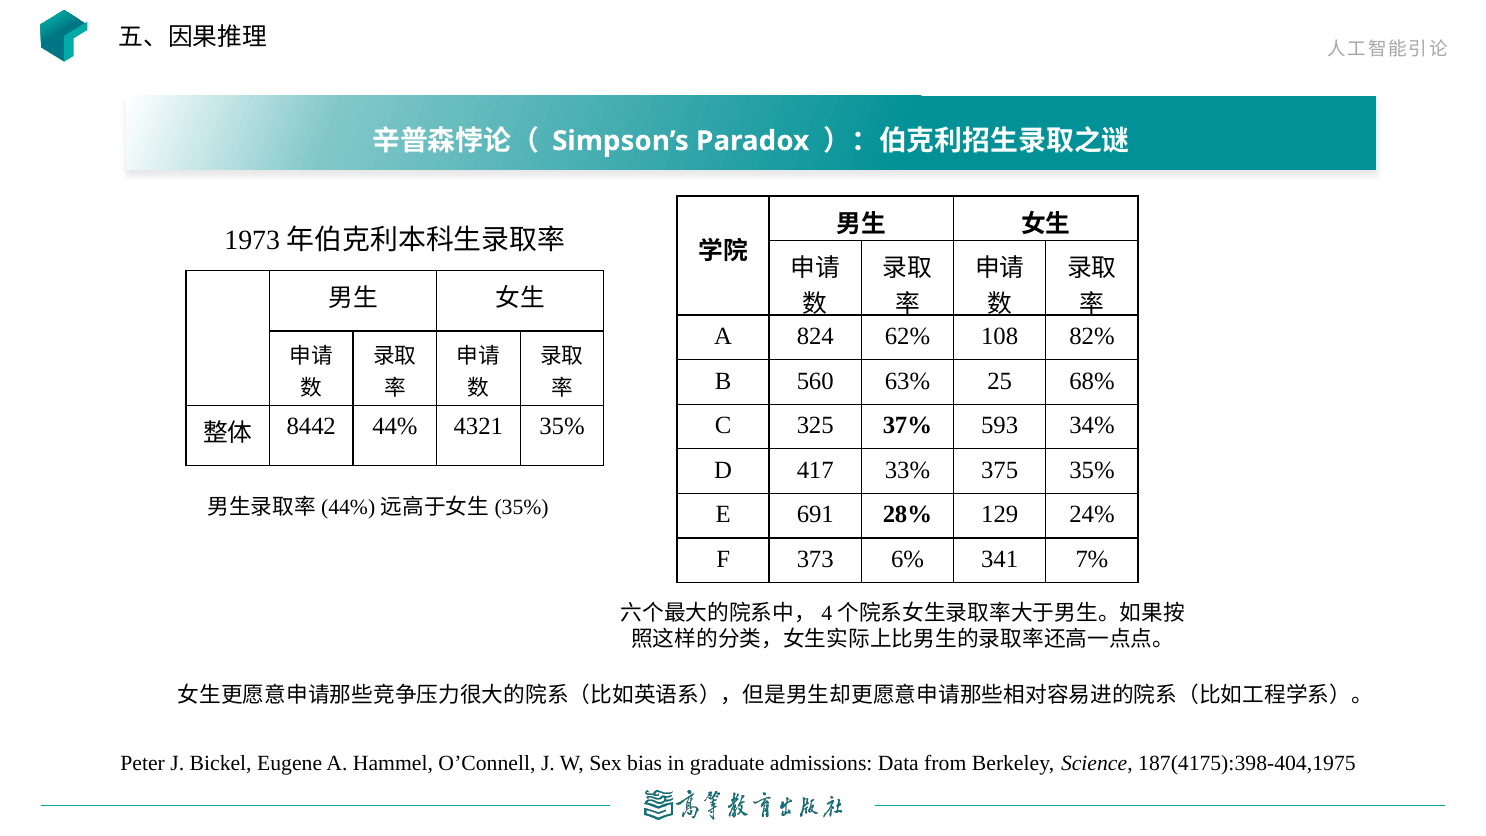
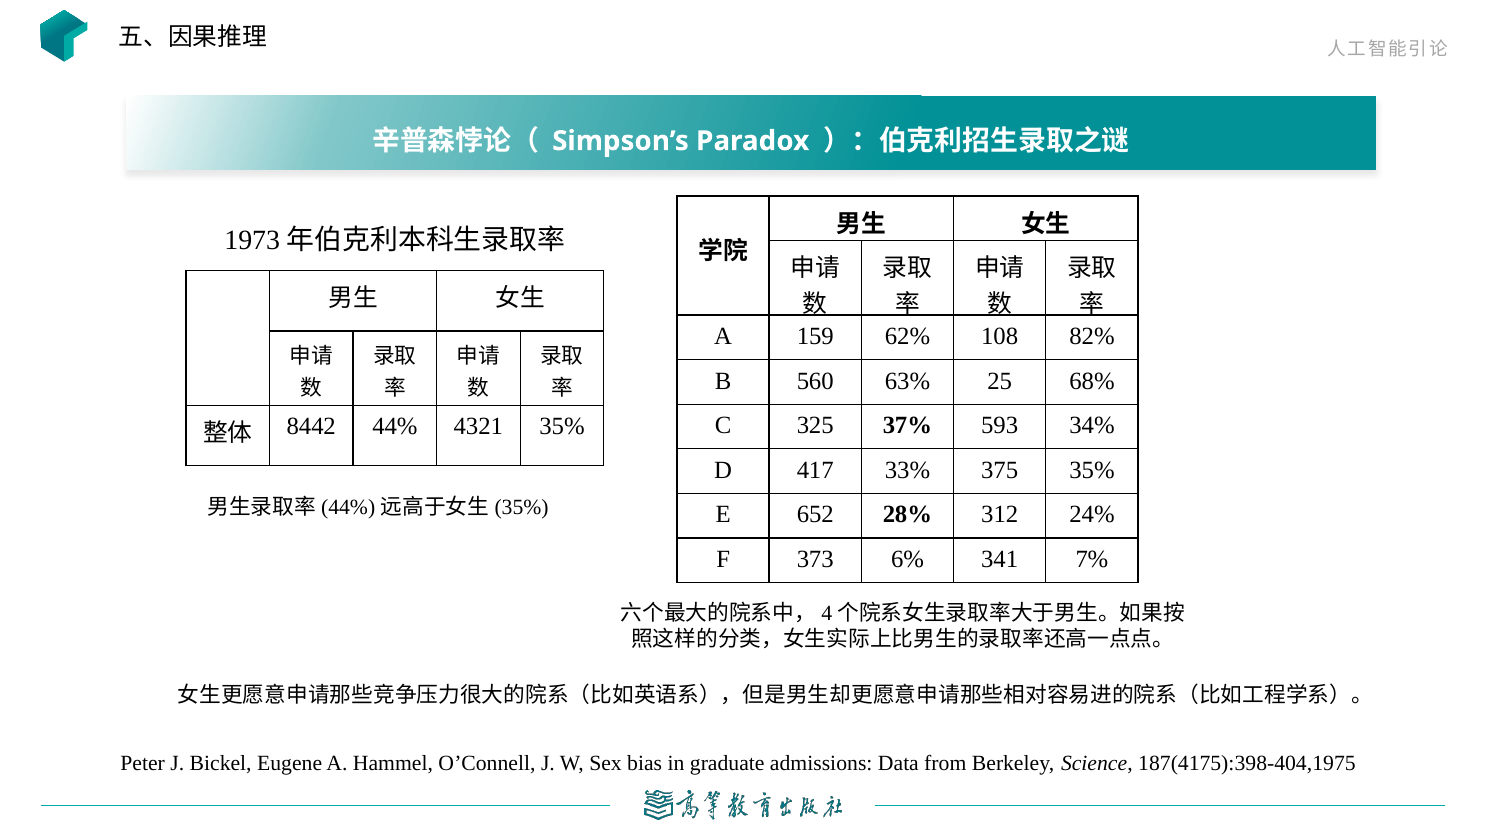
824: 824 -> 159 (815, 336)
691: 691 -> 652 (815, 515)
129: 129 -> 312 (1000, 515)
